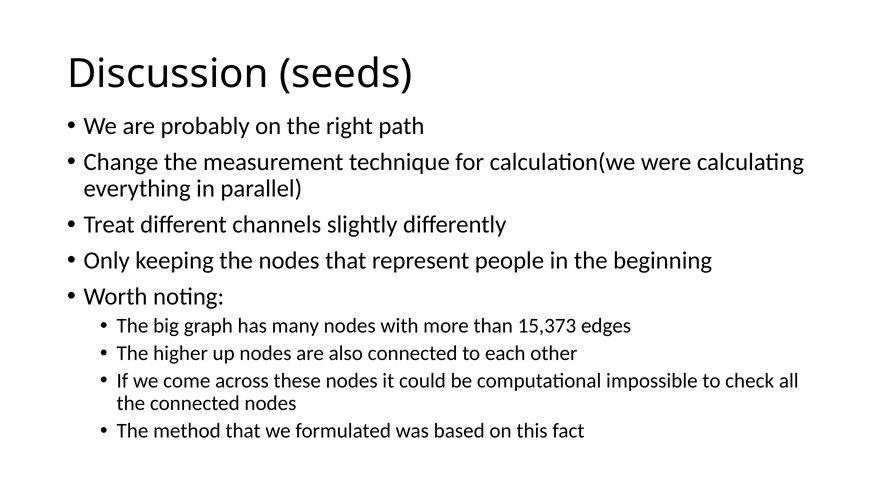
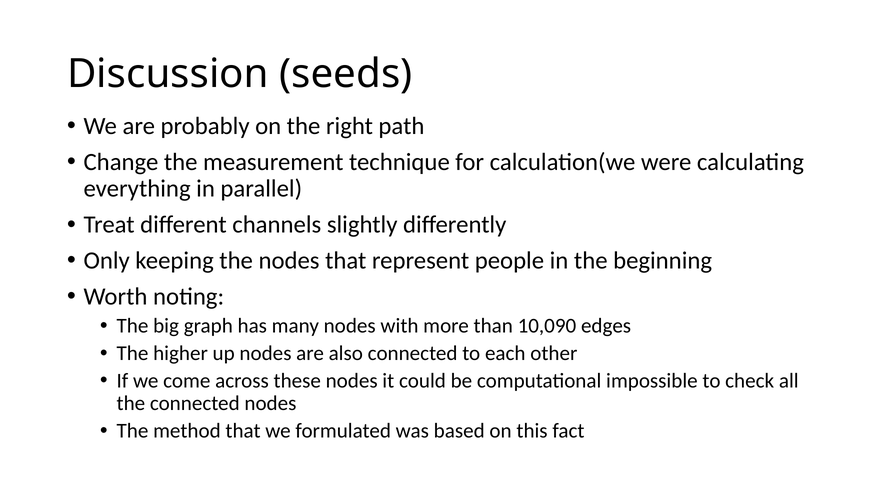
15,373: 15,373 -> 10,090 (547, 326)
